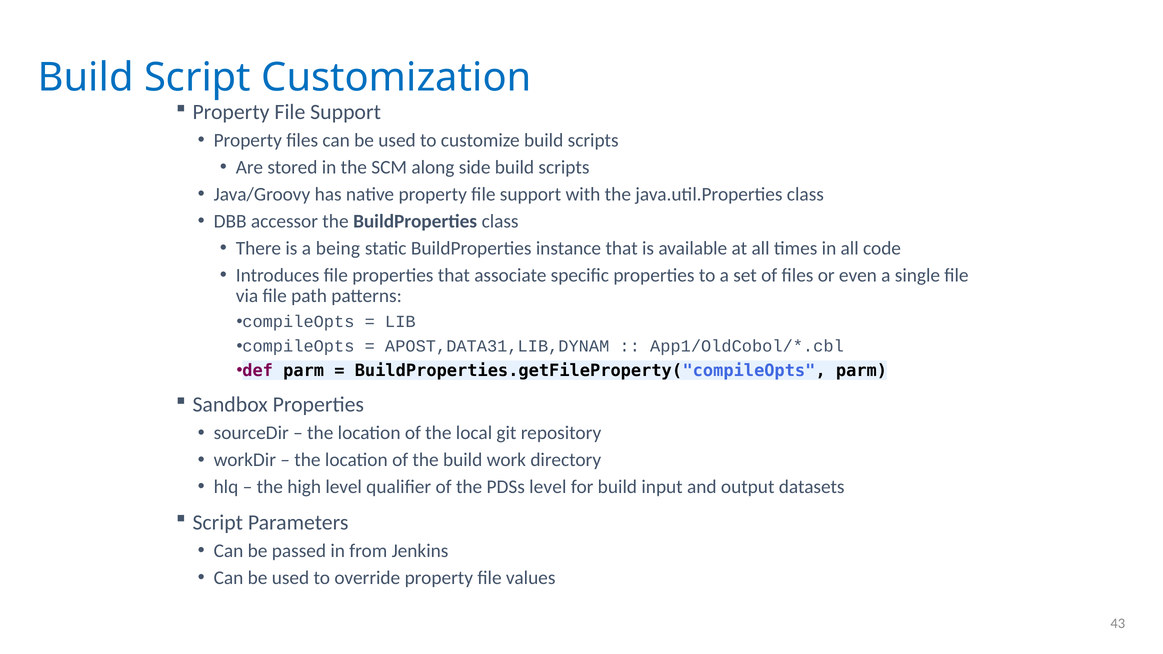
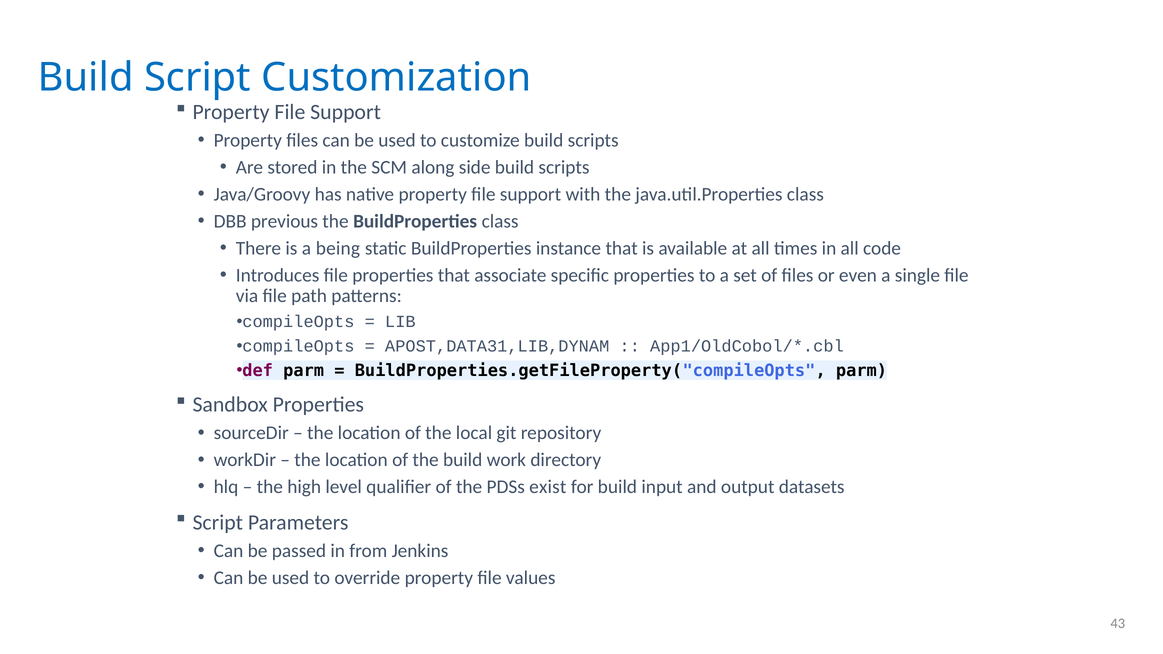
accessor: accessor -> previous (284, 221)
PDSs level: level -> exist (548, 487)
